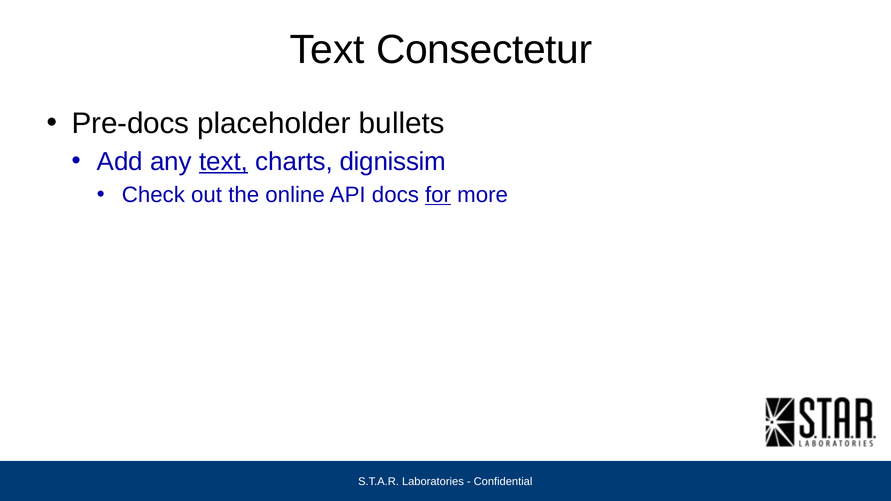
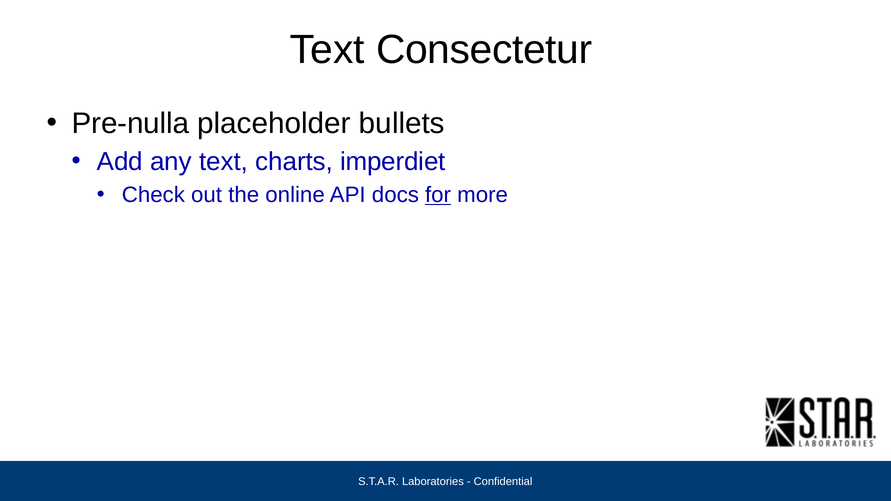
Pre-docs: Pre-docs -> Pre-nulla (130, 123)
text underline: present -> none (224, 162)
dignissim: dignissim -> imperdiet (393, 162)
